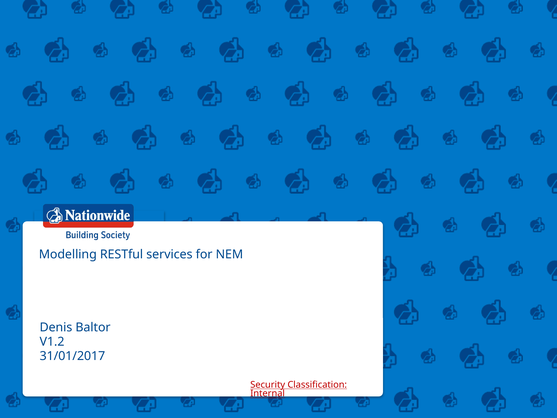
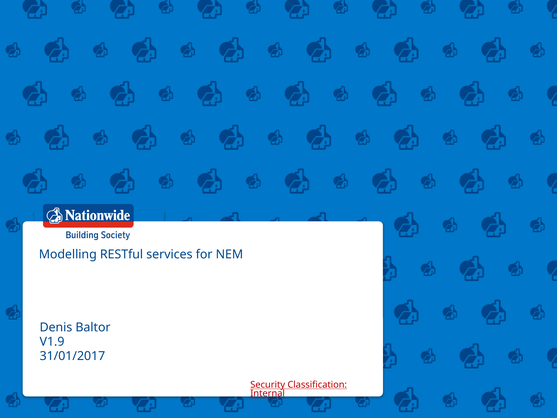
V1.2: V1.2 -> V1.9 (52, 341)
